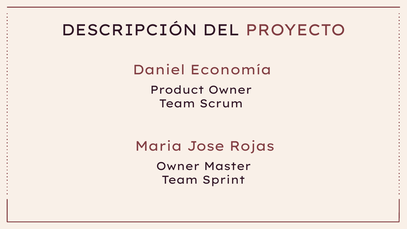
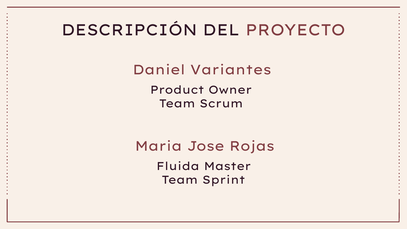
Economía: Economía -> Variantes (231, 70)
Owner: Owner -> Fluida (178, 166)
